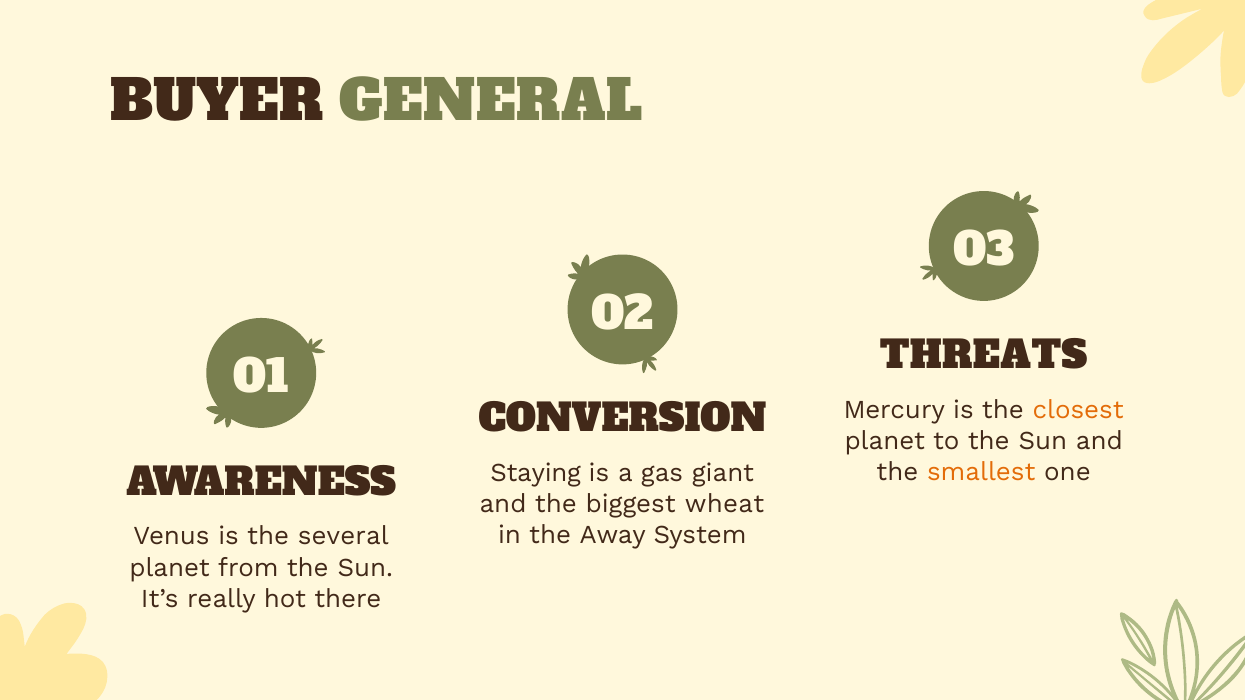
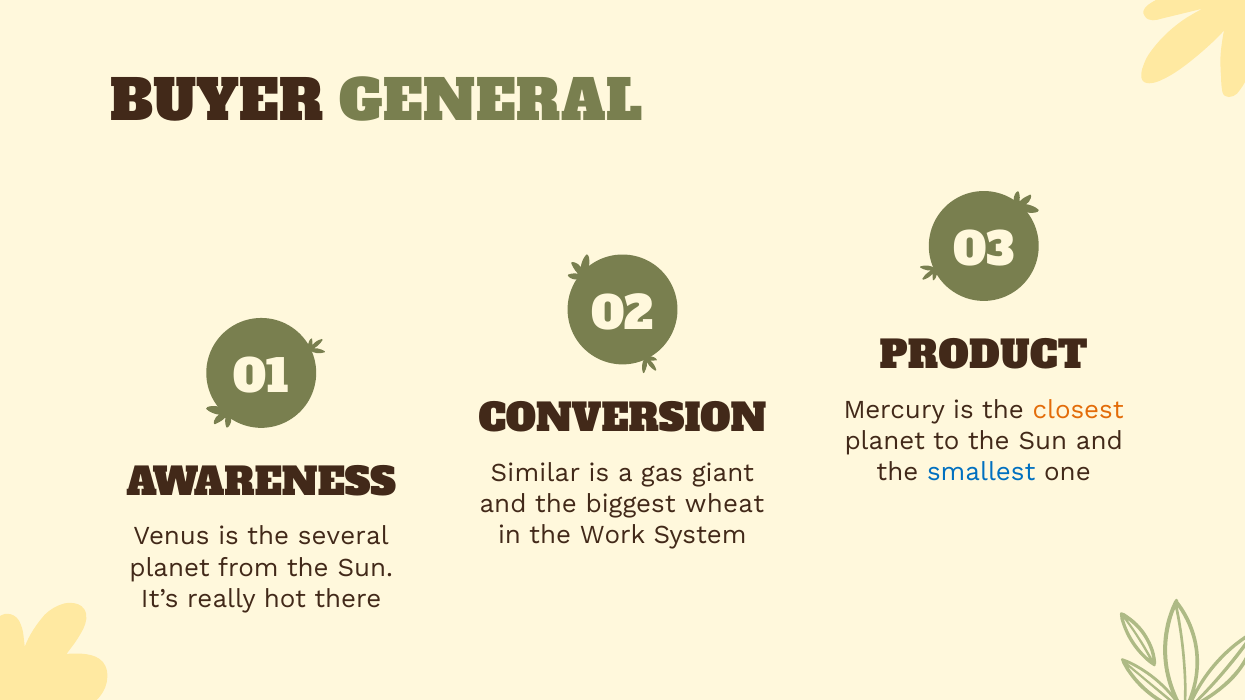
THREATS: THREATS -> PRODUCT (984, 356)
smallest colour: orange -> blue (981, 472)
Staying: Staying -> Similar (535, 473)
Away: Away -> Work (613, 535)
